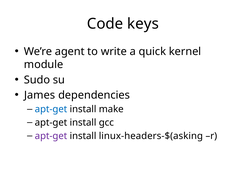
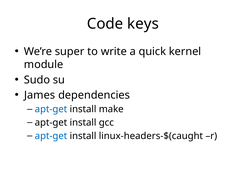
agent: agent -> super (70, 52)
apt-get colour: purple -> blue (51, 136)
linux-headers-$(asking: linux-headers-$(asking -> linux-headers-$(caught (151, 136)
